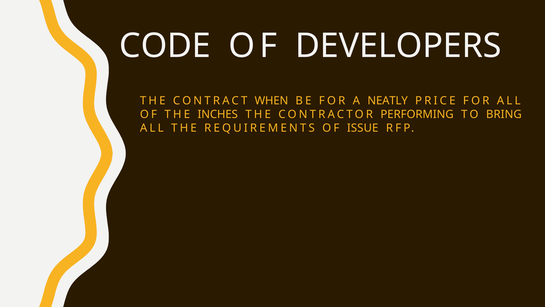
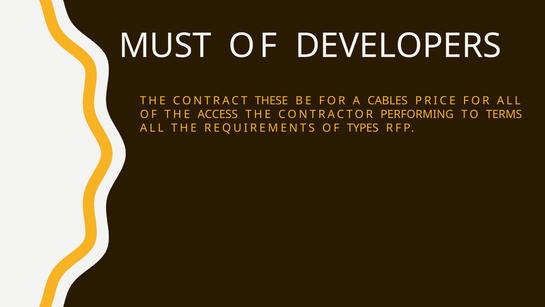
CODE: CODE -> MUST (165, 46)
WHEN: WHEN -> THESE (271, 101)
NEATLY: NEATLY -> CABLES (388, 101)
INCHES: INCHES -> ACCESS (218, 114)
BRING: BRING -> TERMS (504, 114)
ISSUE: ISSUE -> TYPES (363, 128)
